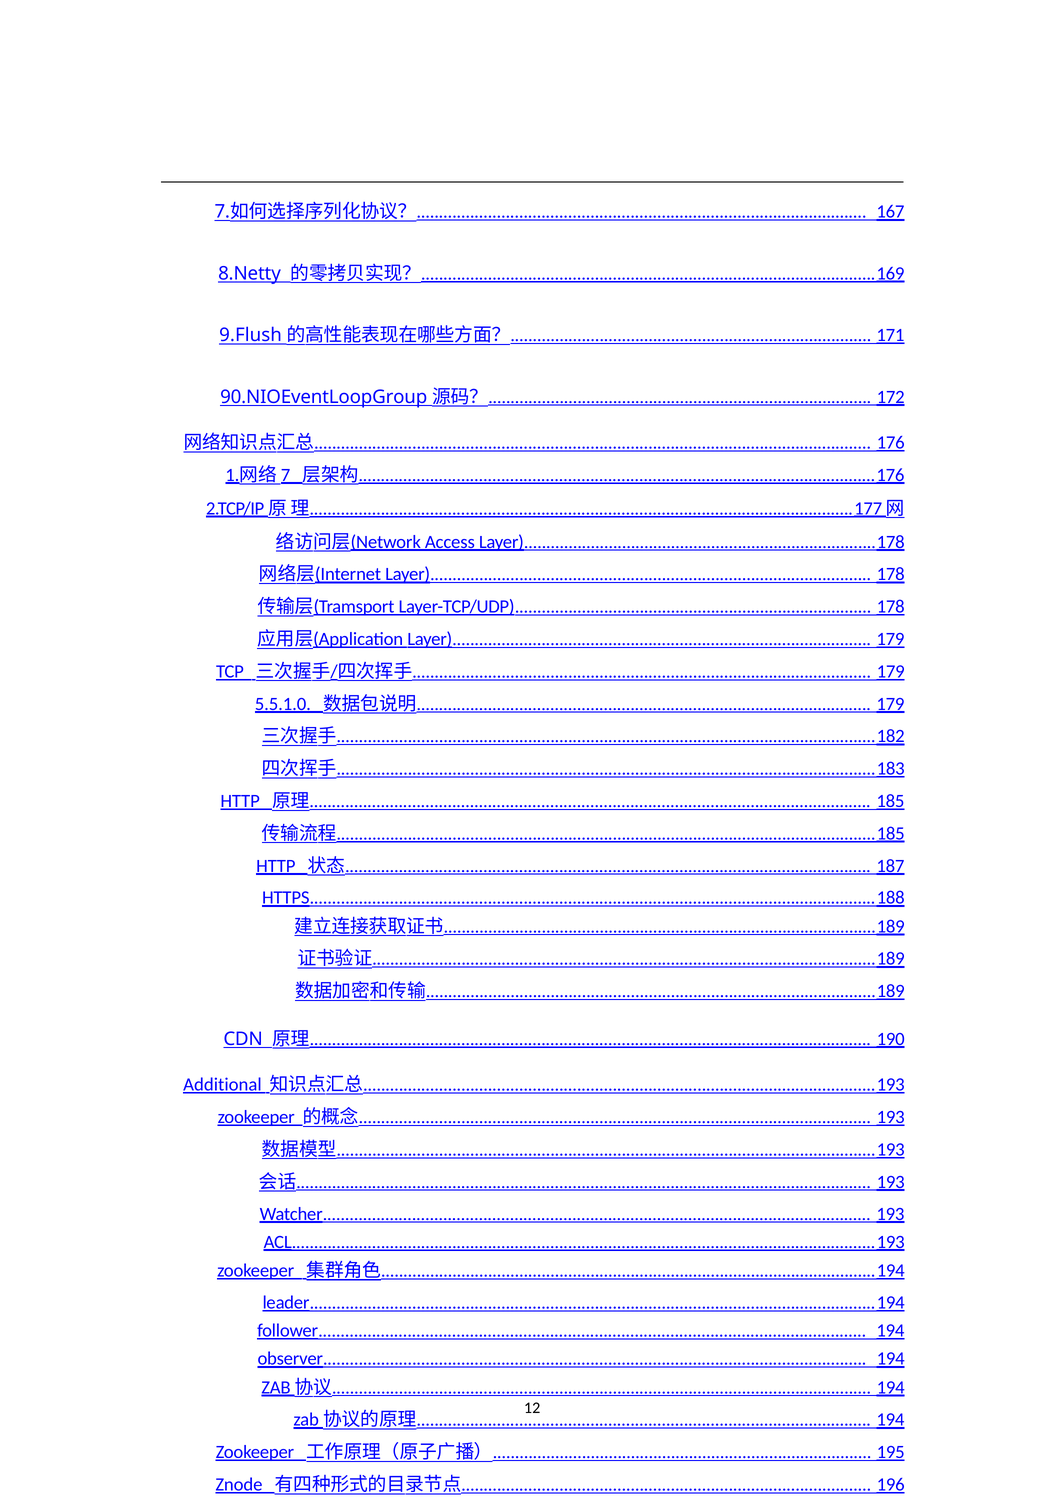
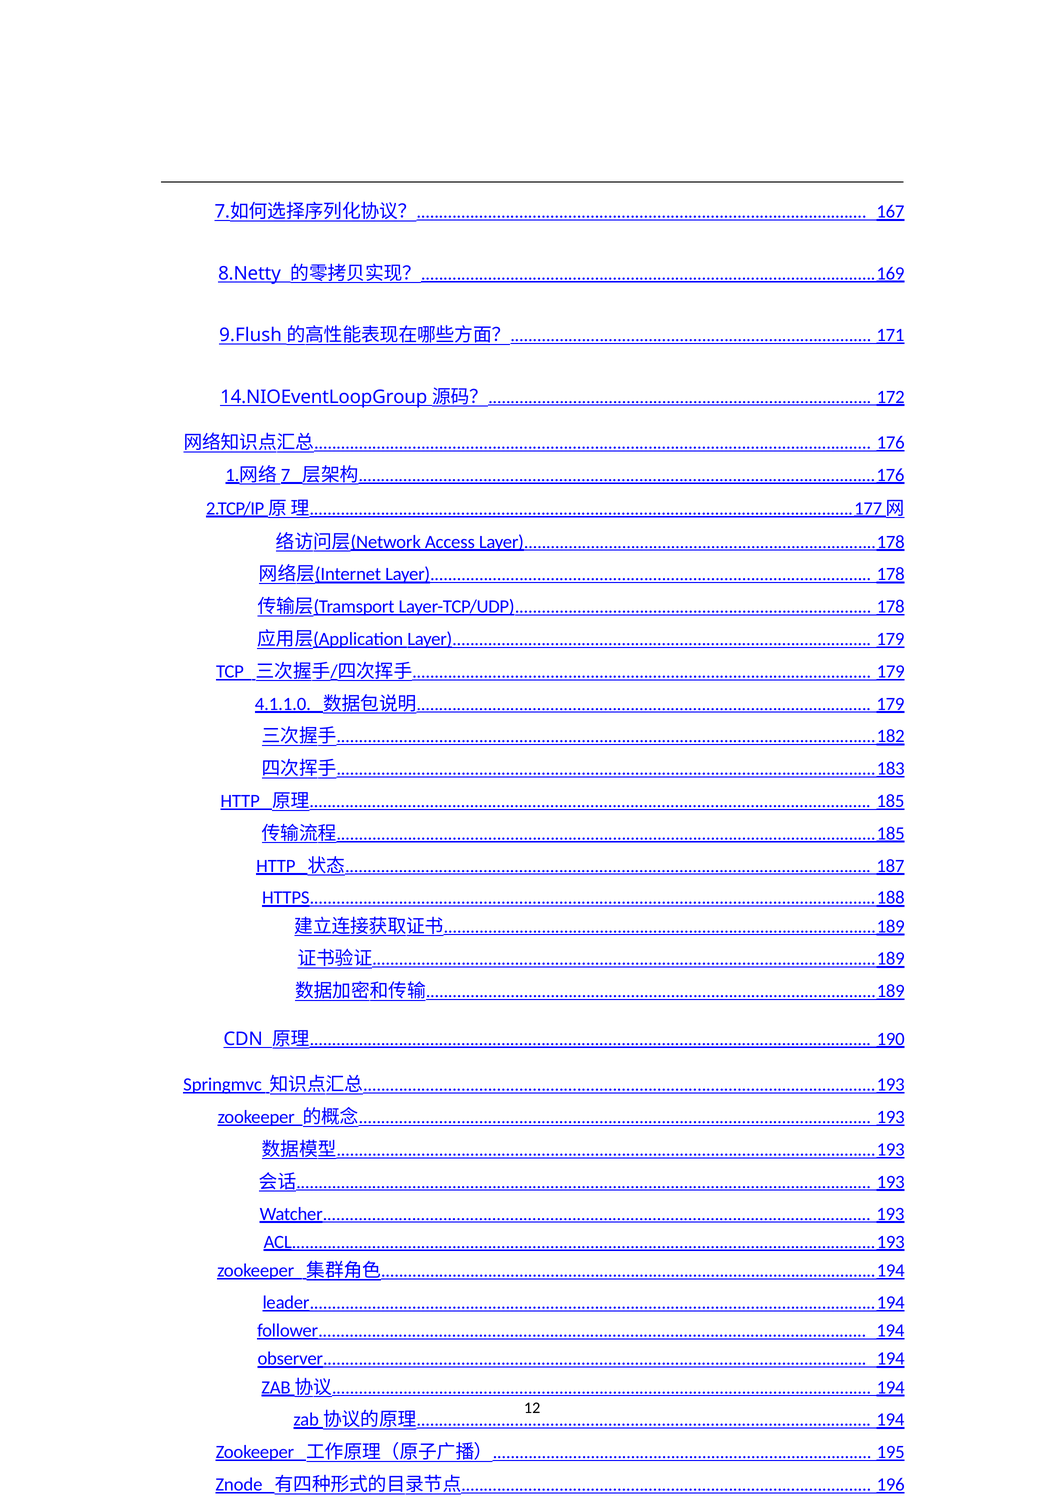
90.NIOEventLoopGroup: 90.NIOEventLoopGroup -> 14.NIOEventLoopGroup (324, 397)
5.5.1.0: 5.5.1.0 -> 4.1.1.0 (283, 704)
Additional: Additional -> Springmvc (223, 1084)
